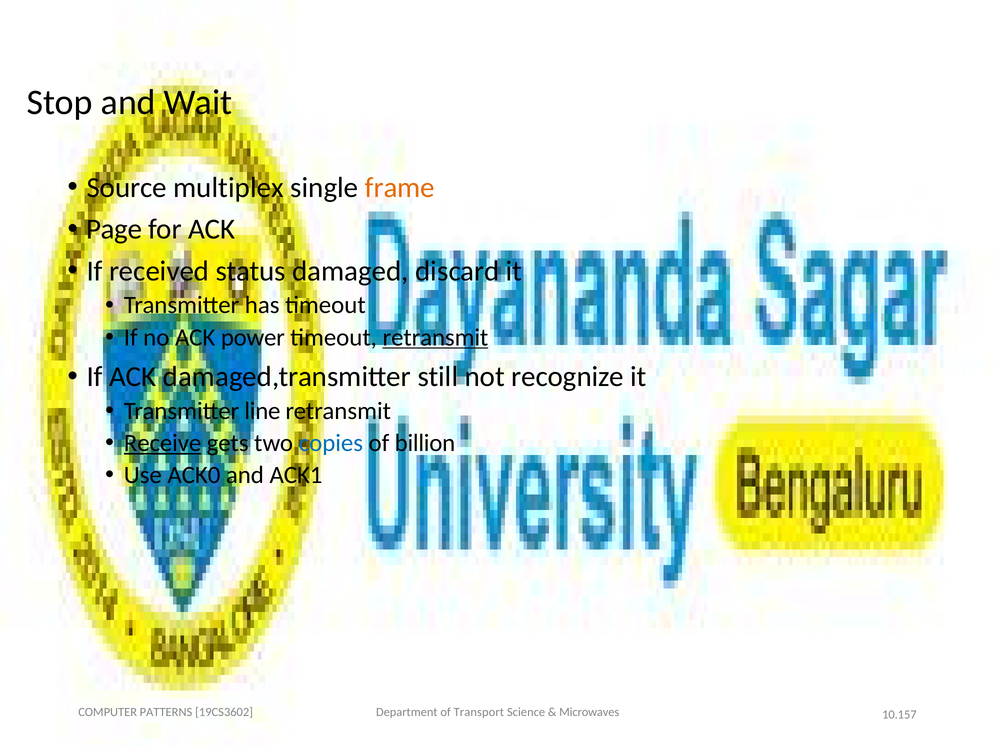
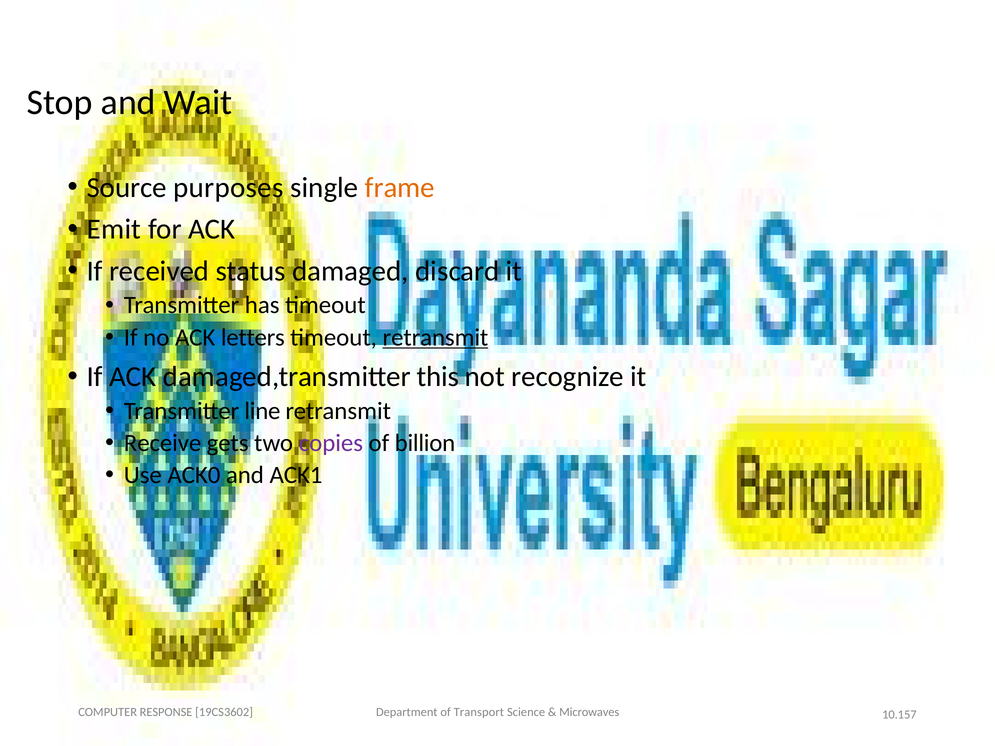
multiplex: multiplex -> purposes (228, 188)
Page: Page -> Emit (114, 229)
power: power -> letters (253, 337)
still: still -> this (438, 377)
Receive underline: present -> none (163, 443)
copies colour: blue -> purple (331, 443)
PATTERNS: PATTERNS -> RESPONSE (166, 712)
